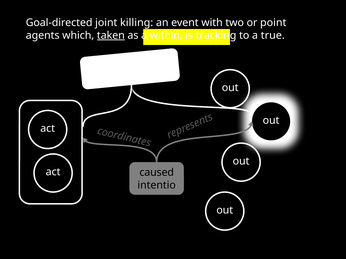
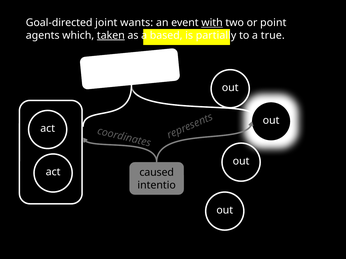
killing: killing -> wants (137, 23)
with underline: none -> present (212, 23)
within: within -> based (166, 35)
tracking: tracking -> partially (216, 35)
